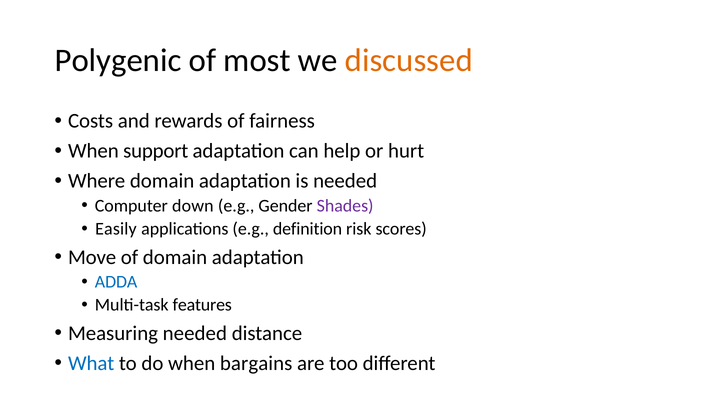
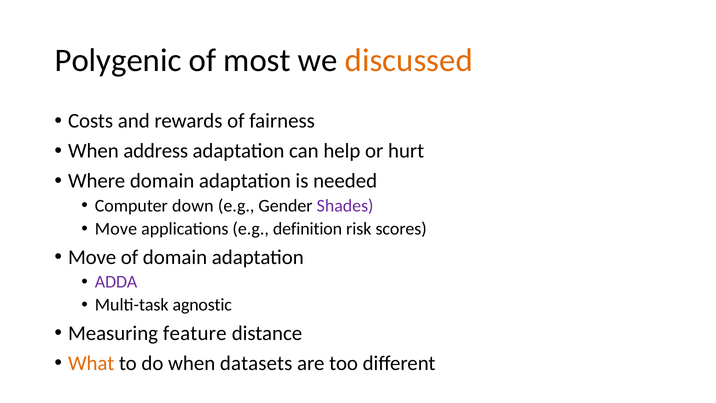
support: support -> address (156, 151)
Easily: Easily -> Move (116, 229)
ADDA colour: blue -> purple (116, 282)
features: features -> agnostic (202, 305)
Measuring needed: needed -> feature (195, 333)
What colour: blue -> orange (91, 363)
bargains: bargains -> datasets (256, 363)
